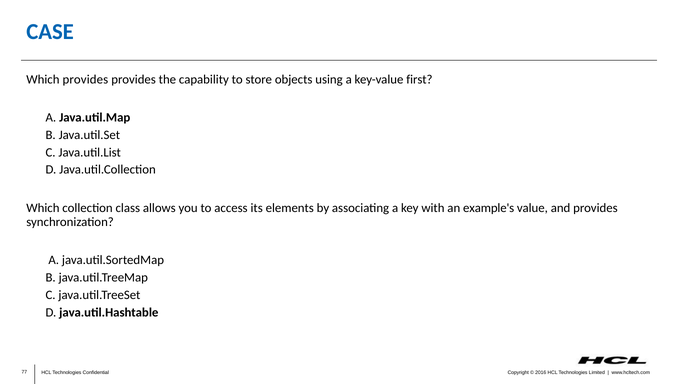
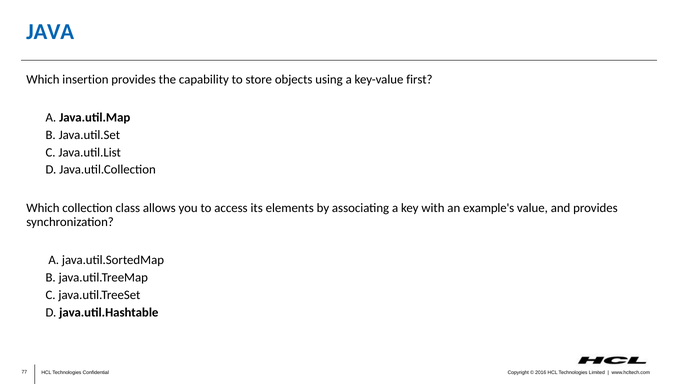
CASE: CASE -> JAVA (50, 32)
Which provides: provides -> insertion (85, 79)
